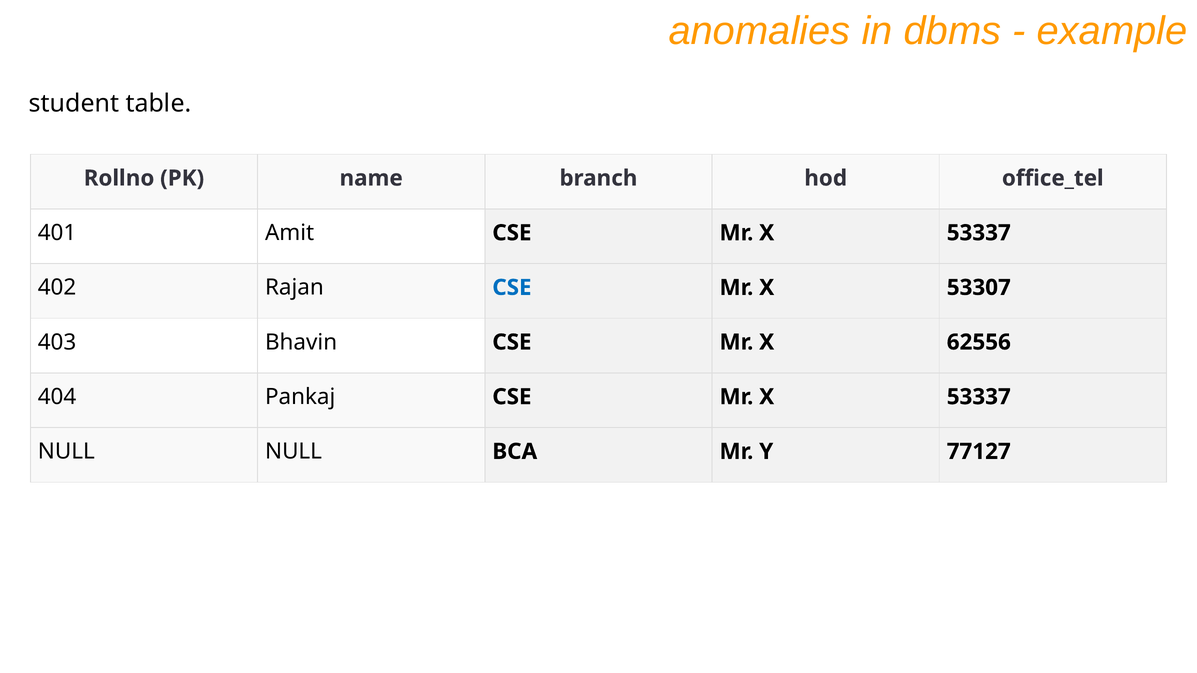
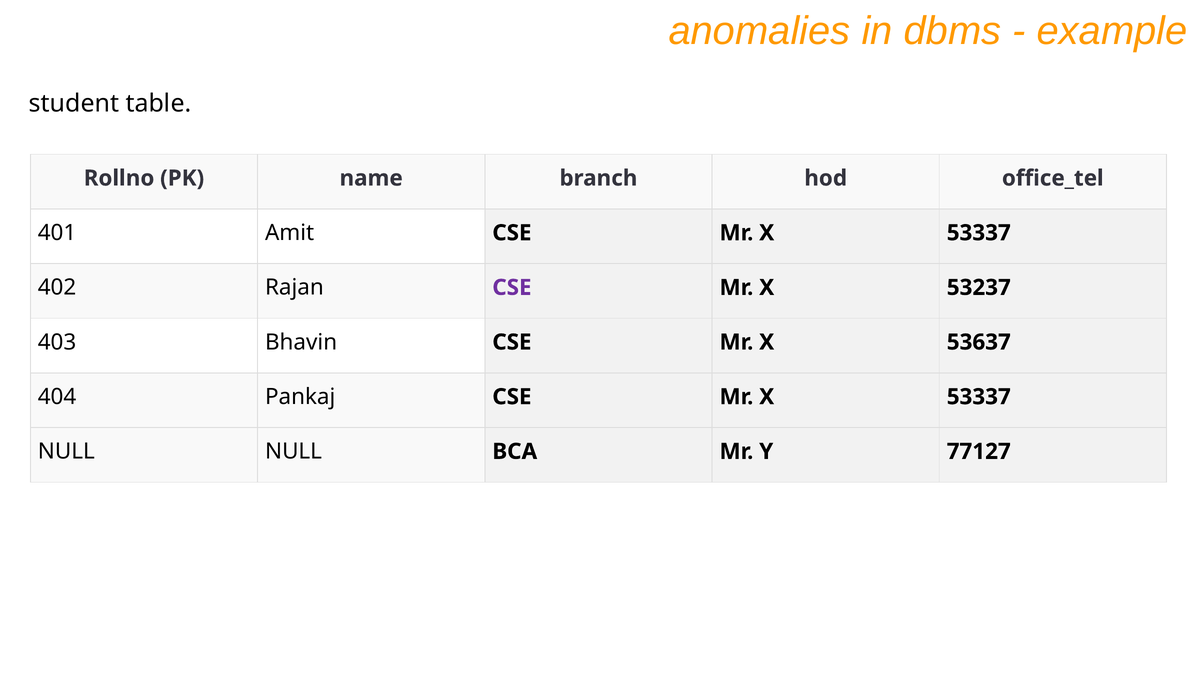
CSE colour: blue -> purple (512, 288)
53307: 53307 -> 53237 (979, 288)
62556: 62556 -> 53637 (979, 342)
